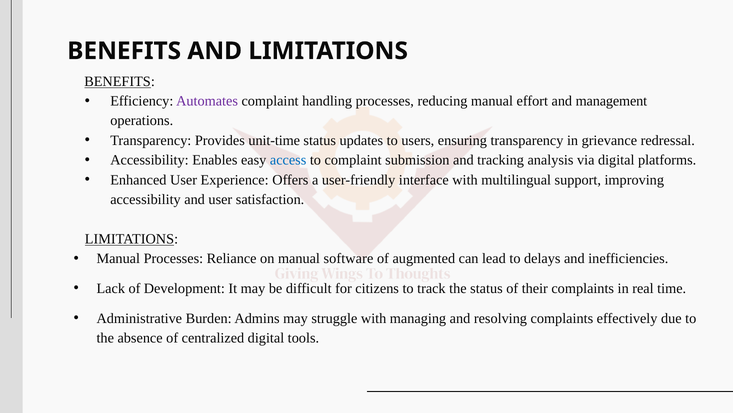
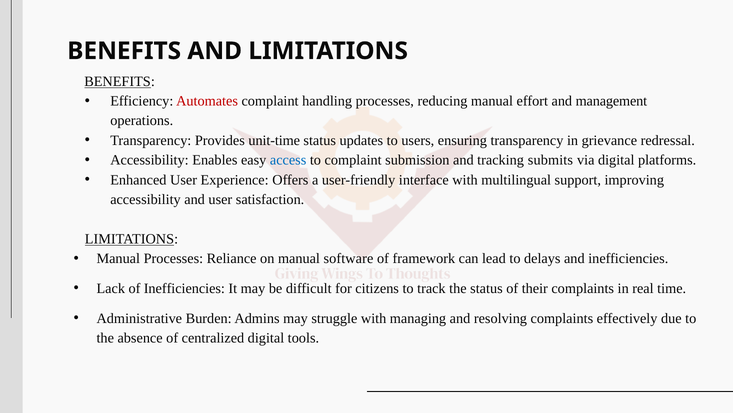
Automates colour: purple -> red (207, 101)
analysis: analysis -> submits (550, 160)
augmented: augmented -> framework (424, 258)
of Development: Development -> Inefficiencies (184, 288)
